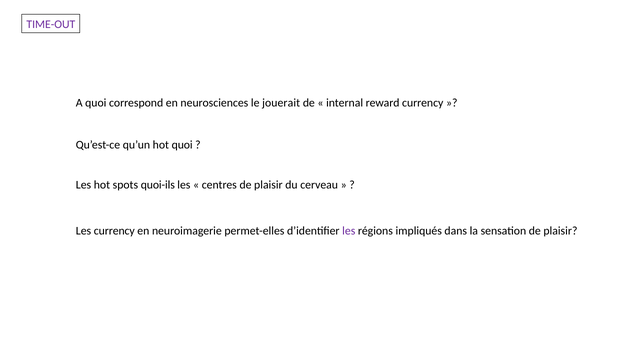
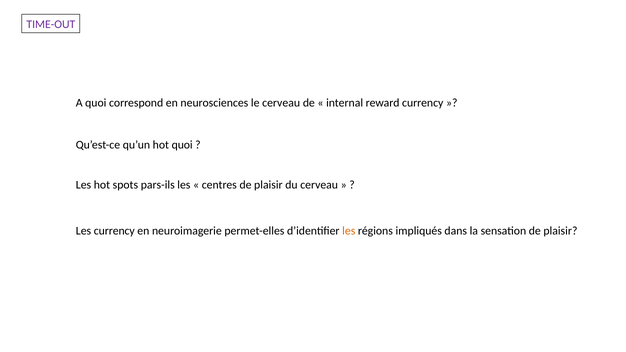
le jouerait: jouerait -> cerveau (281, 103)
quoi-ils: quoi-ils -> pars-ils (158, 185)
les colour: purple -> orange (349, 231)
